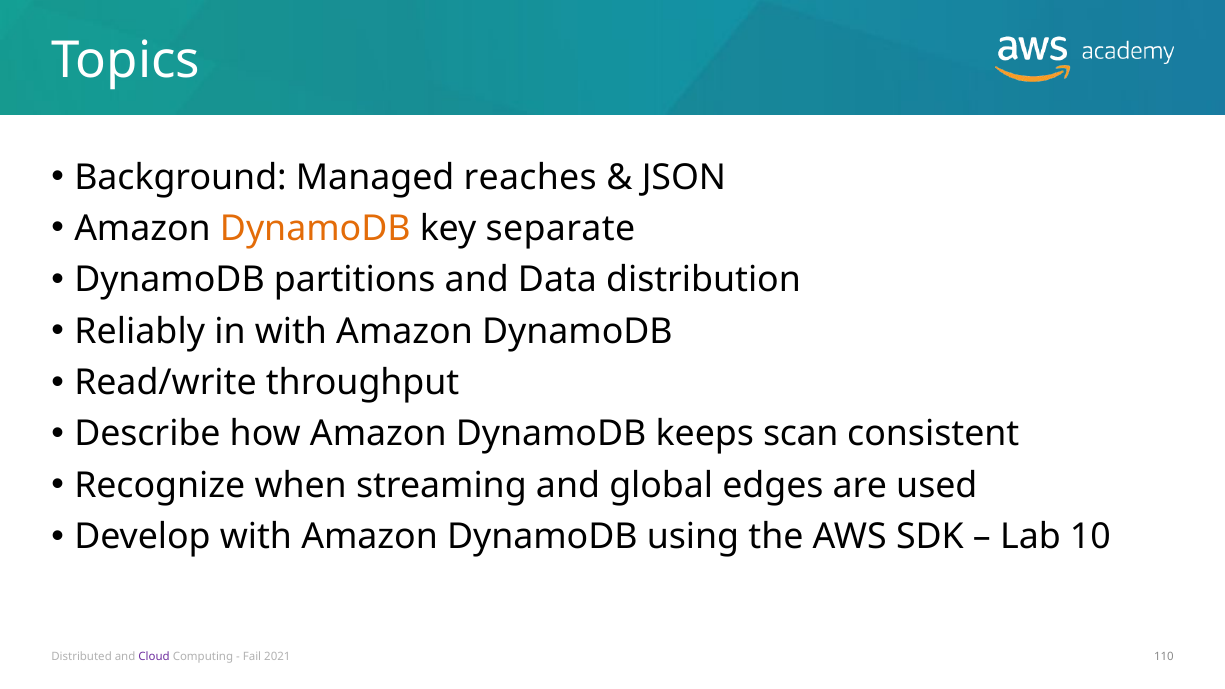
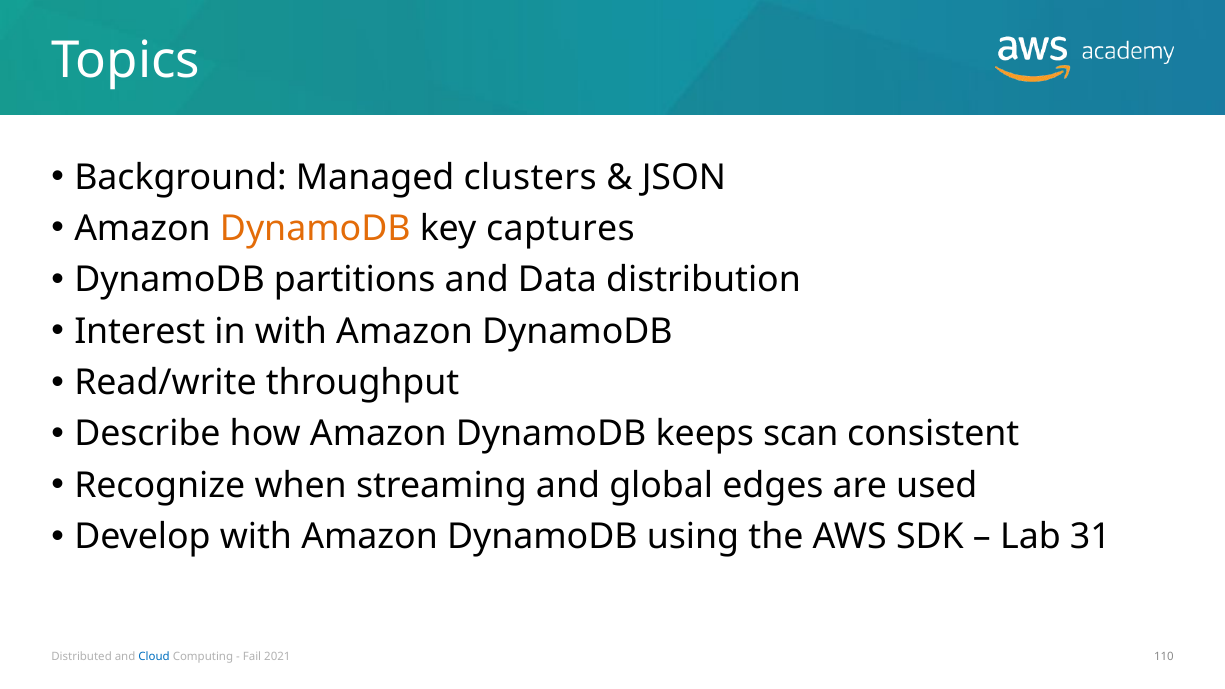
reaches: reaches -> clusters (530, 177)
separate: separate -> captures (560, 229)
Reliably: Reliably -> Interest (140, 331)
10: 10 -> 31 (1090, 537)
Cloud colour: purple -> blue (154, 657)
